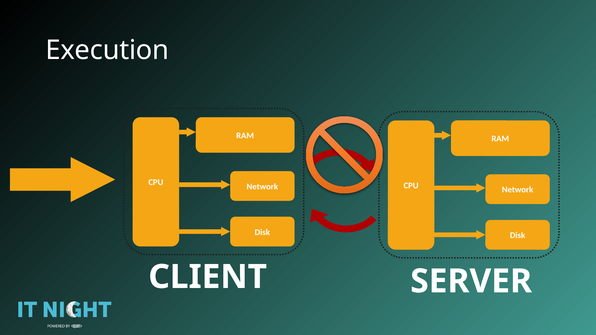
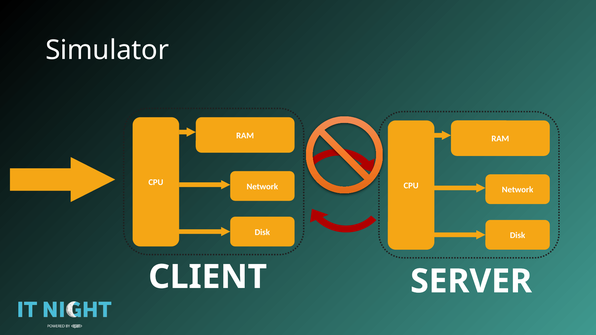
Execution: Execution -> Simulator (107, 50)
